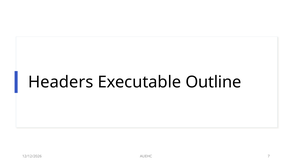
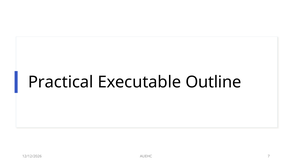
Headers: Headers -> Practical (61, 82)
